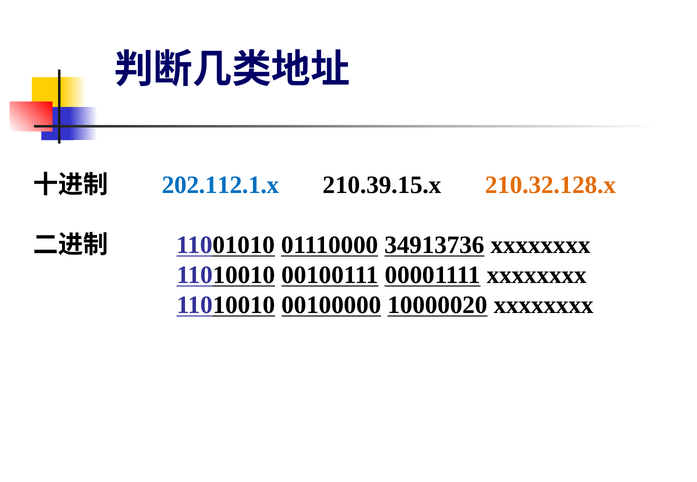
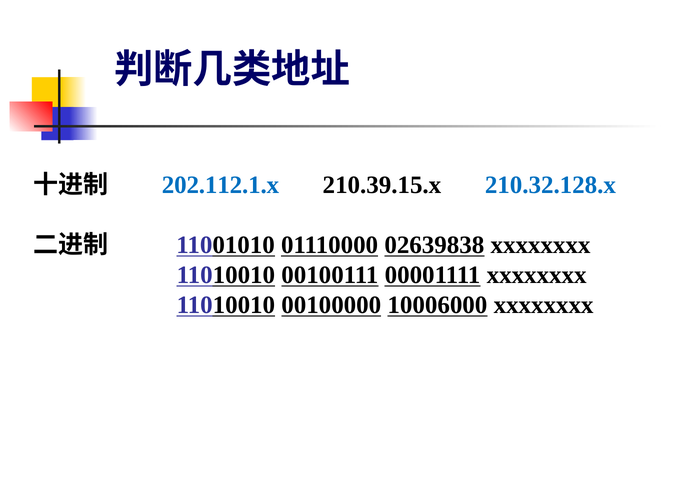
210.32.128.x colour: orange -> blue (550, 185)
34913736: 34913736 -> 02639838 (434, 245)
10000020: 10000020 -> 10006000 (437, 305)
